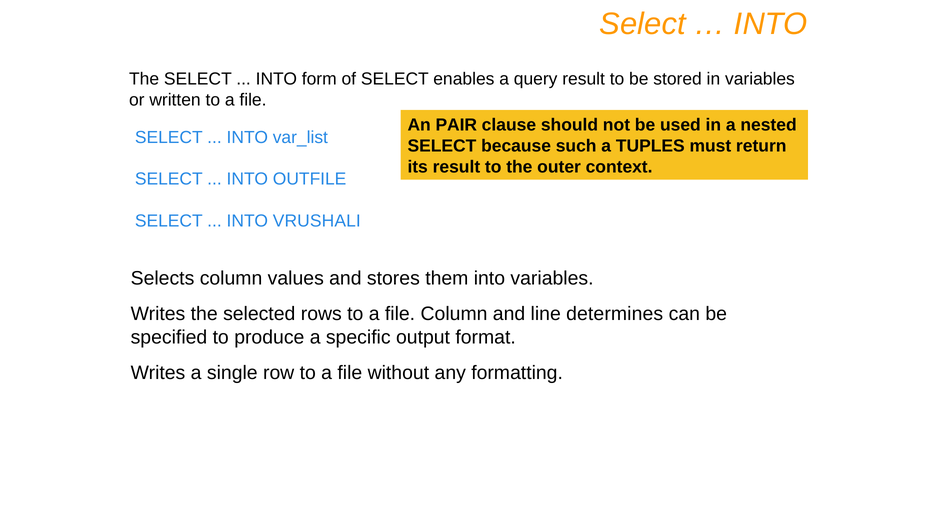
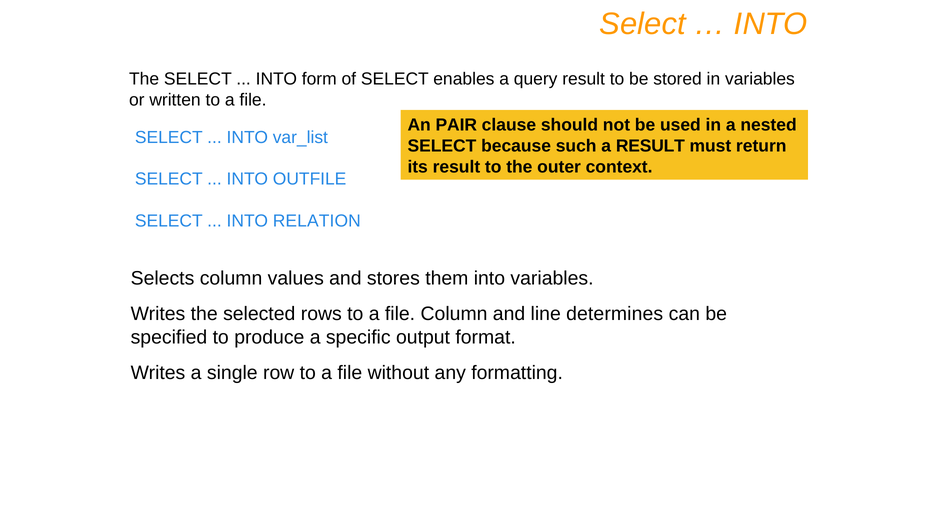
a TUPLES: TUPLES -> RESULT (650, 146)
VRUSHALI: VRUSHALI -> RELATION (317, 221)
